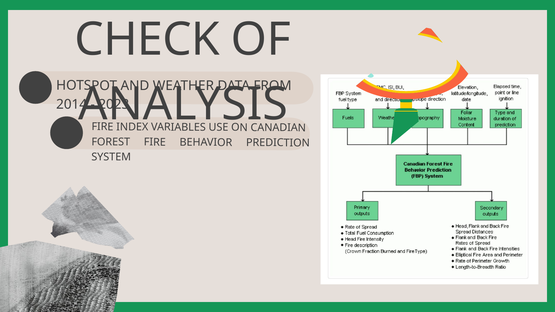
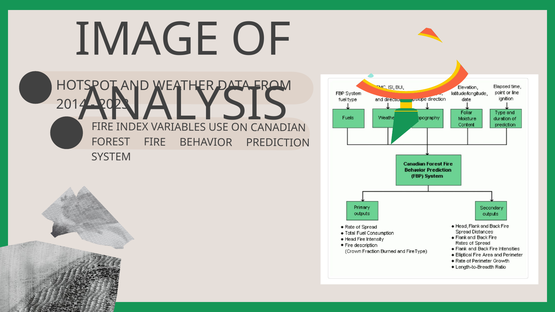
CHECK: CHECK -> IMAGE (147, 40)
